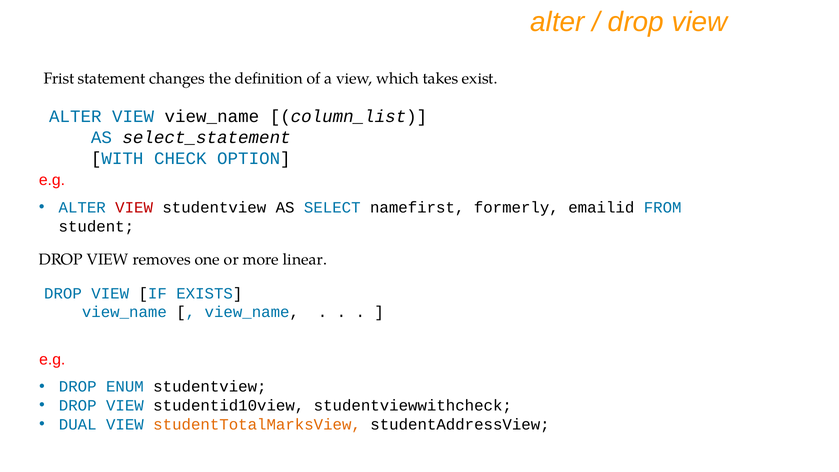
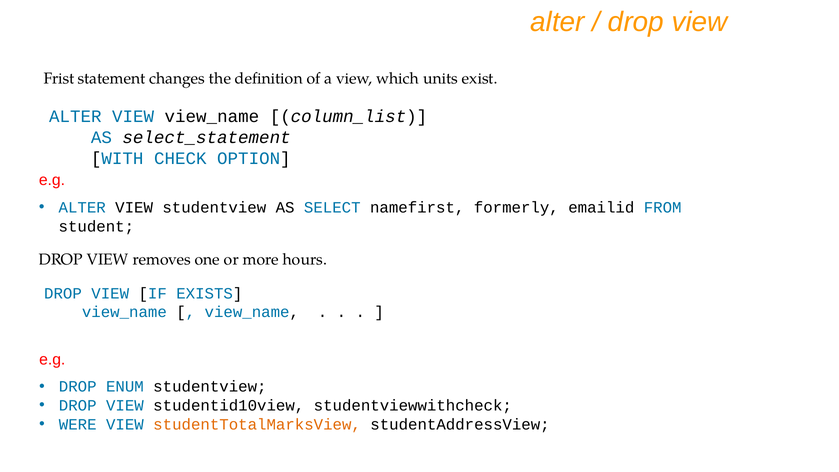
takes: takes -> units (441, 79)
VIEW colour: red -> black (134, 207)
linear: linear -> hours (305, 259)
DUAL: DUAL -> WERE (78, 424)
